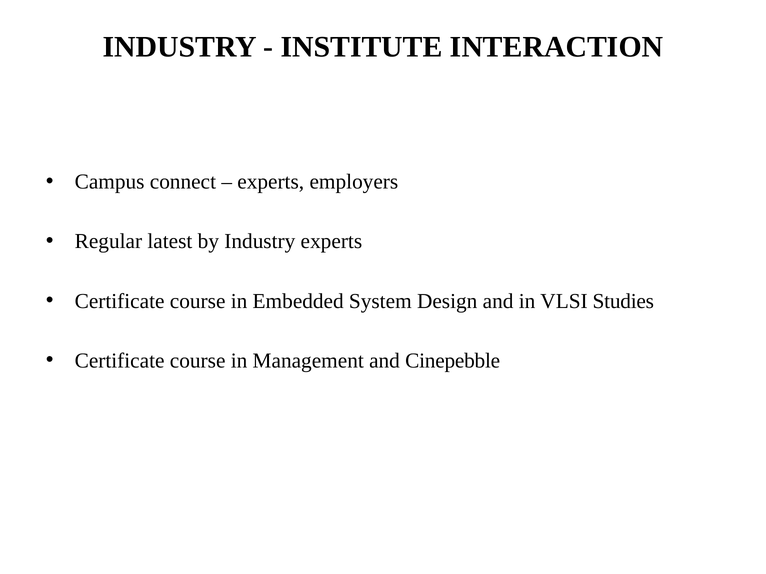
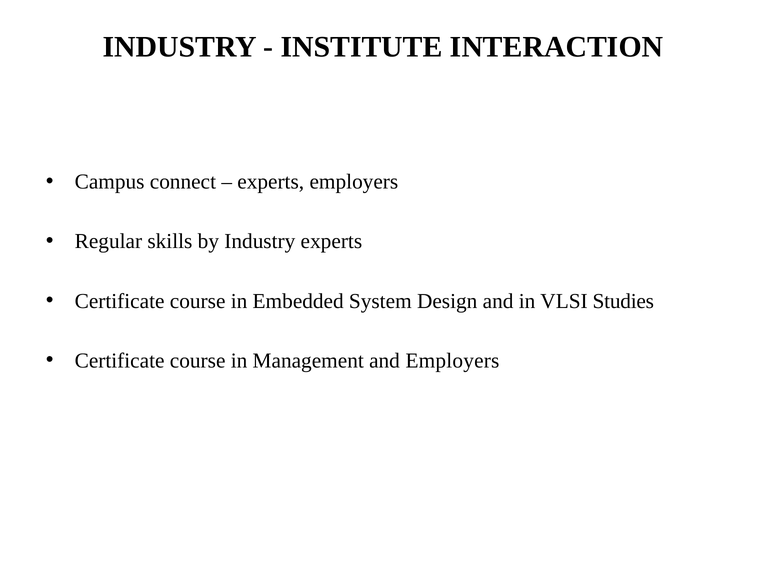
latest: latest -> skills (170, 242)
and Cinepebble: Cinepebble -> Employers (452, 361)
